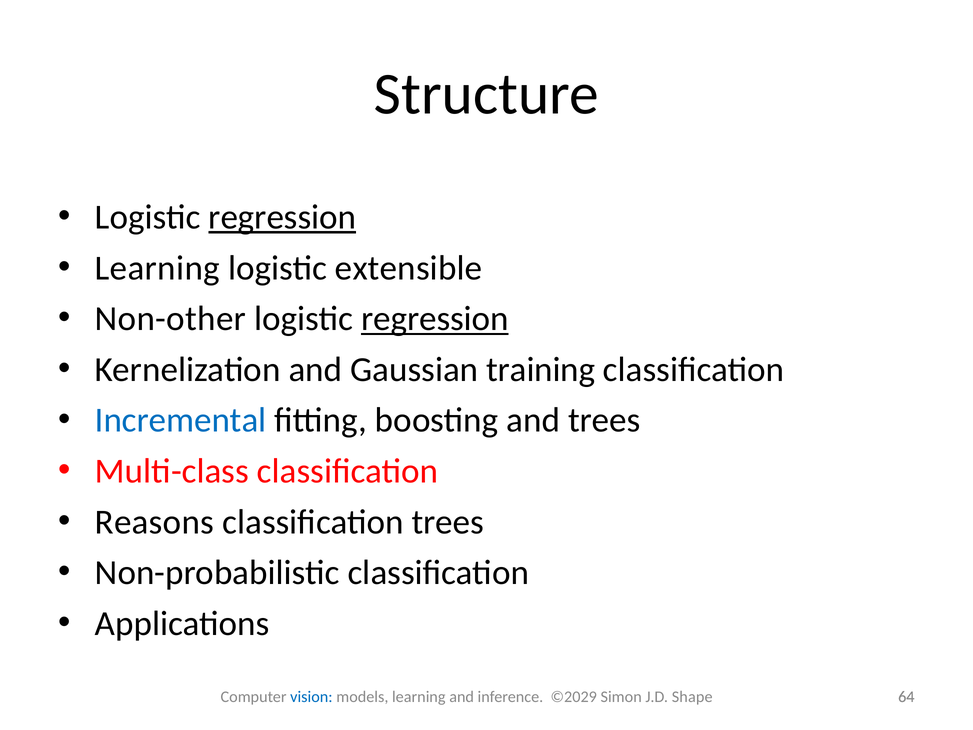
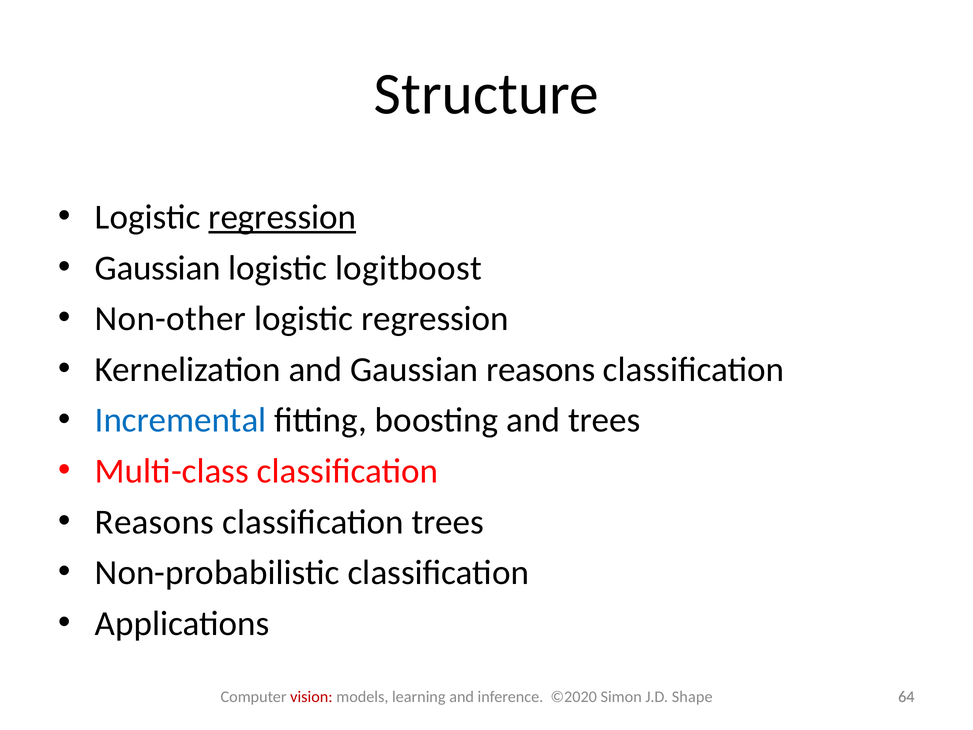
Learning: Learning -> Gaussian (158, 268)
extensible: extensible -> logitboost (409, 268)
regression underline: present -> none (435, 319)
Gaussian training: training -> reasons (541, 369)
vision colour: blue -> red (311, 697)
©2029: ©2029 -> ©2020 (574, 697)
